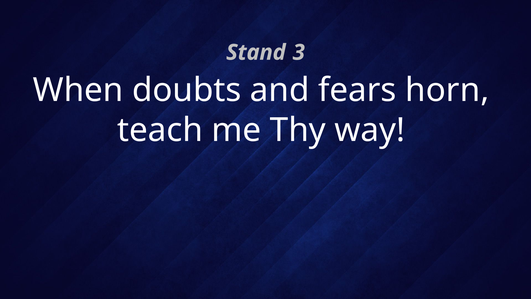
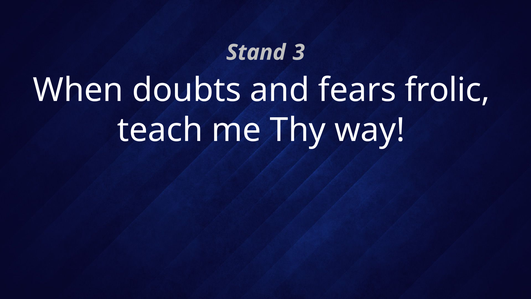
horn: horn -> frolic (447, 90)
